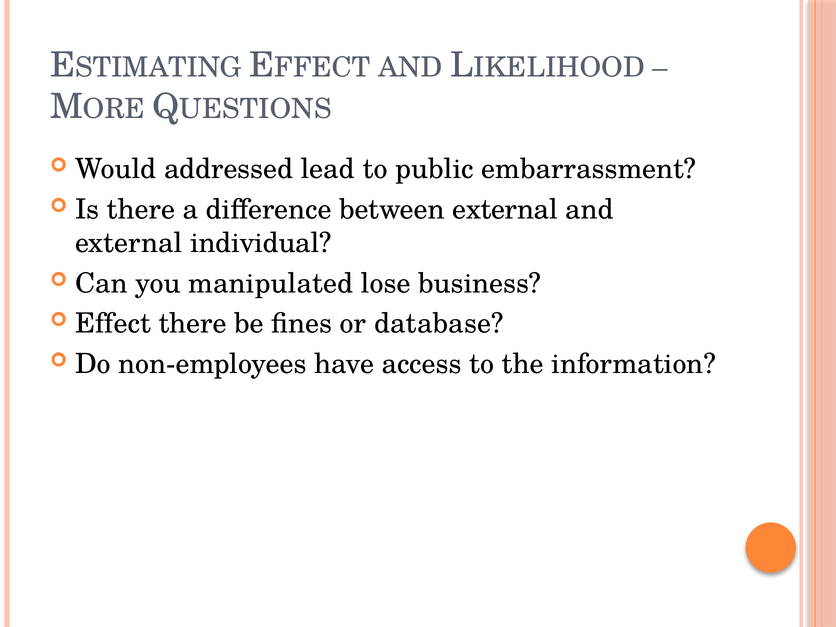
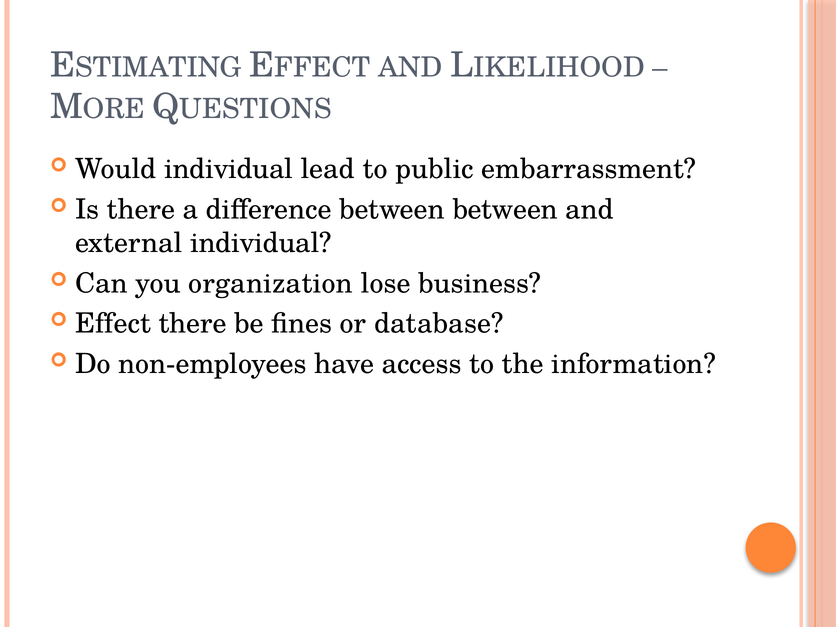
Would addressed: addressed -> individual (229, 169)
between external: external -> between (505, 210)
manipulated: manipulated -> organization (271, 283)
